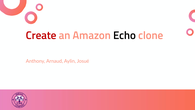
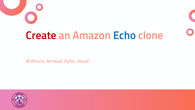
Echo colour: black -> blue (125, 35)
